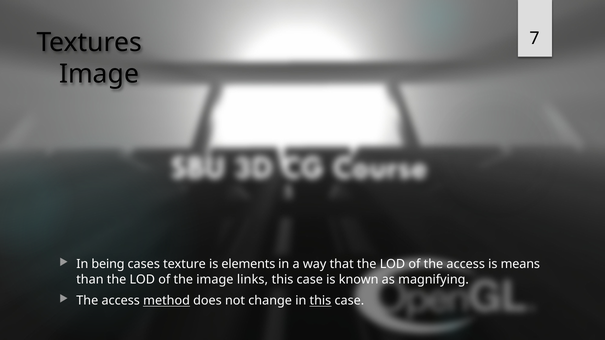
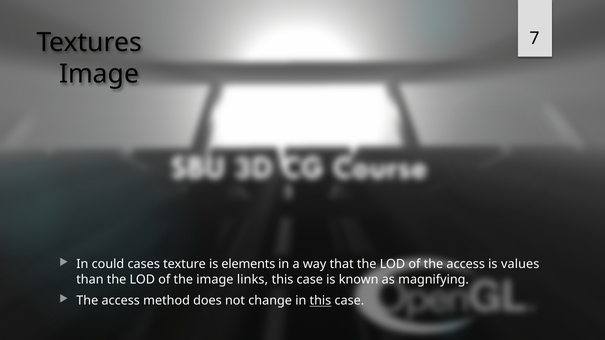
being: being -> could (108, 264)
means: means -> values (520, 264)
method underline: present -> none (167, 301)
